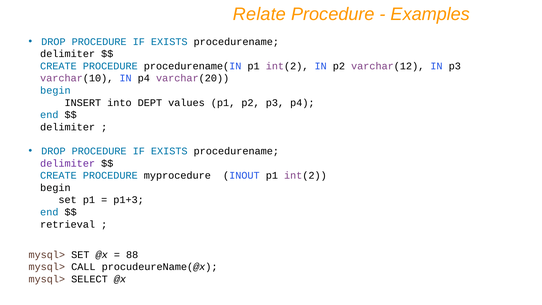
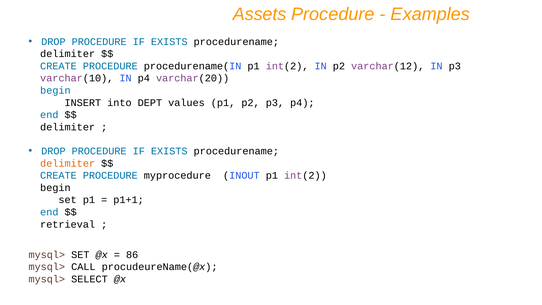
Relate: Relate -> Assets (260, 14)
delimiter colour: purple -> orange (68, 163)
p1+3: p1+3 -> p1+1 (129, 200)
88: 88 -> 86 (132, 255)
